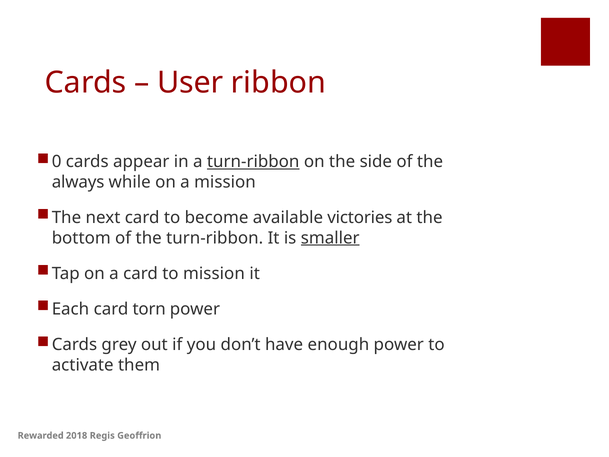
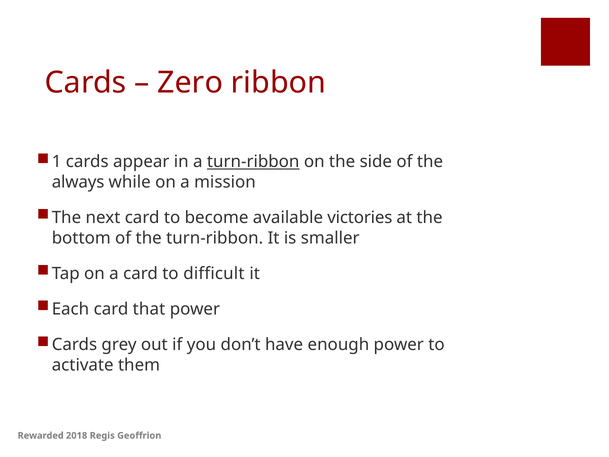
User: User -> Zero (190, 83)
0: 0 -> 1 (57, 162)
smaller underline: present -> none (330, 238)
to mission: mission -> difficult (214, 273)
torn: torn -> that (149, 309)
